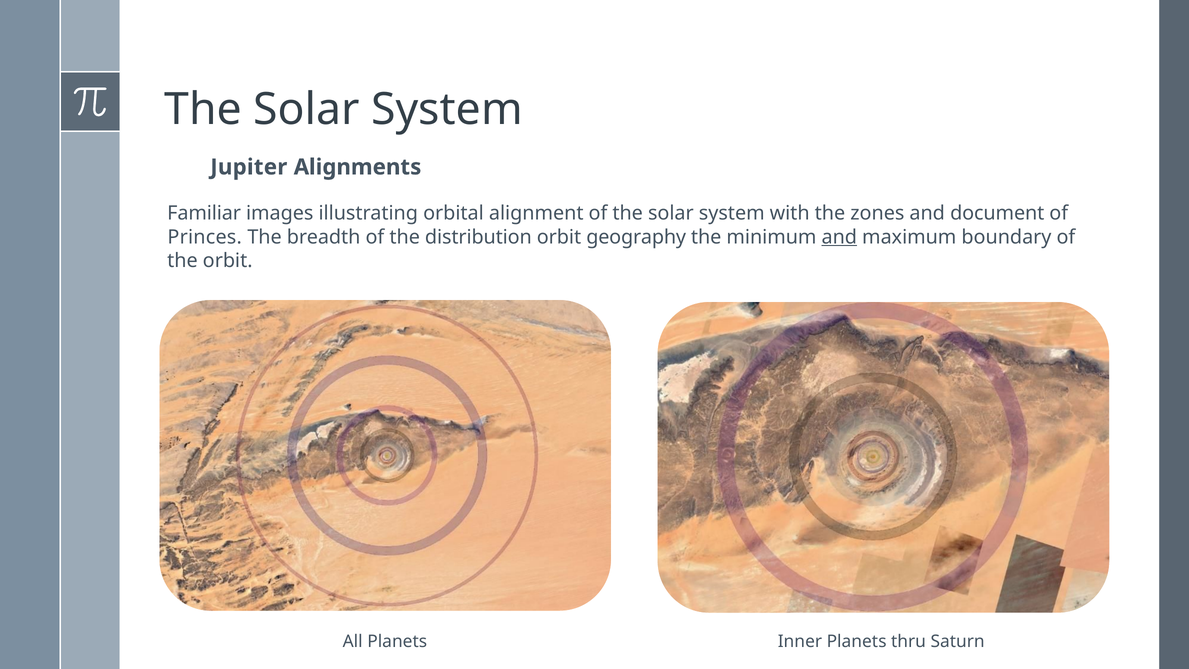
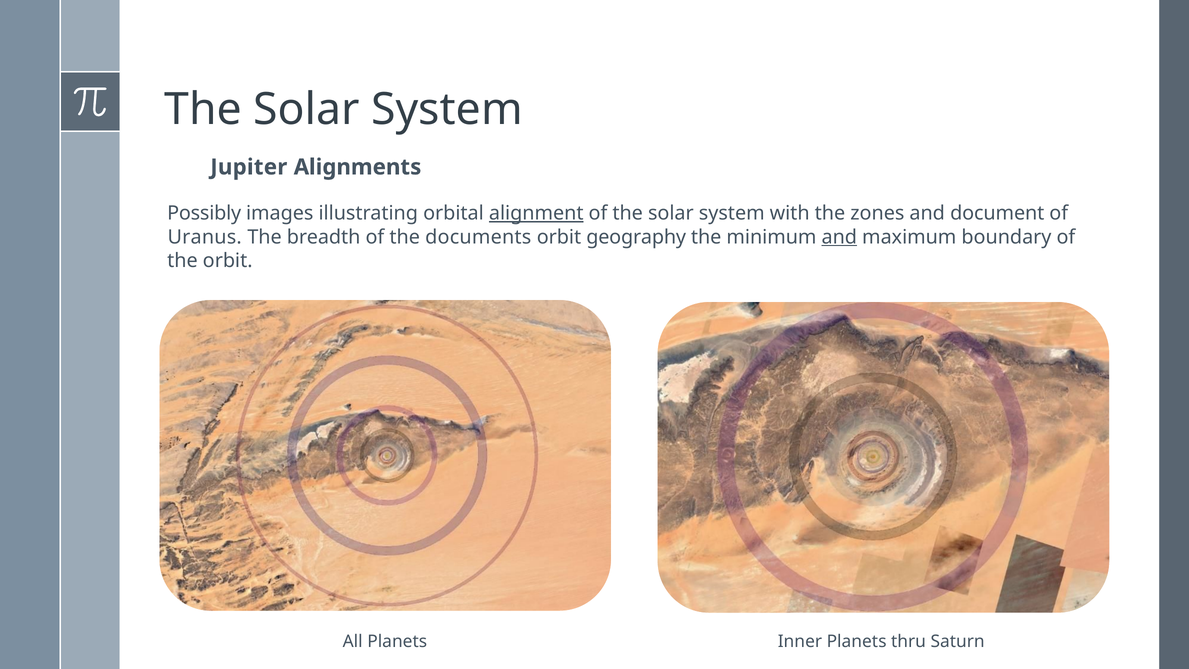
Familiar: Familiar -> Possibly (204, 213)
alignment underline: none -> present (536, 213)
Princes: Princes -> Uranus (205, 237)
distribution: distribution -> documents (478, 237)
